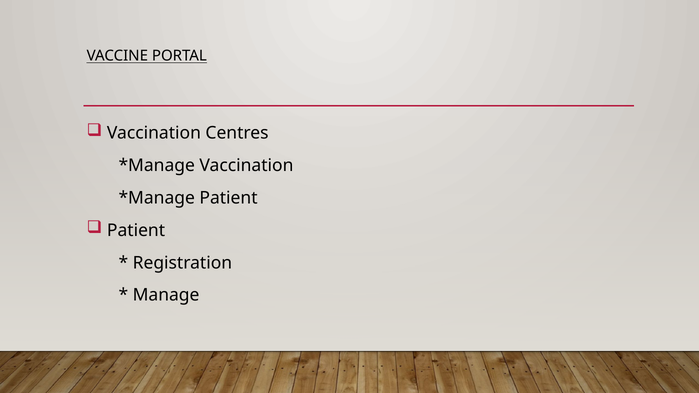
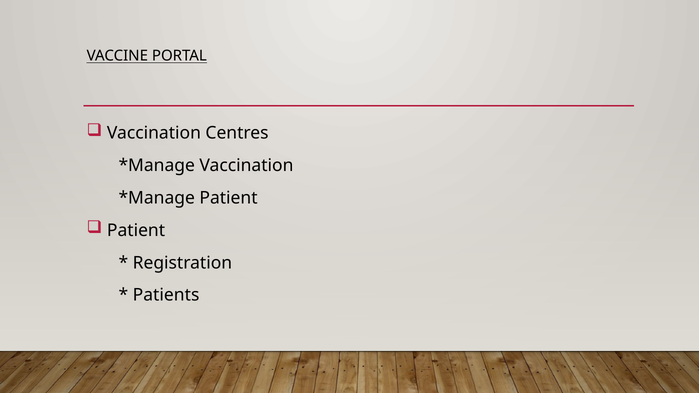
Manage: Manage -> Patients (166, 295)
